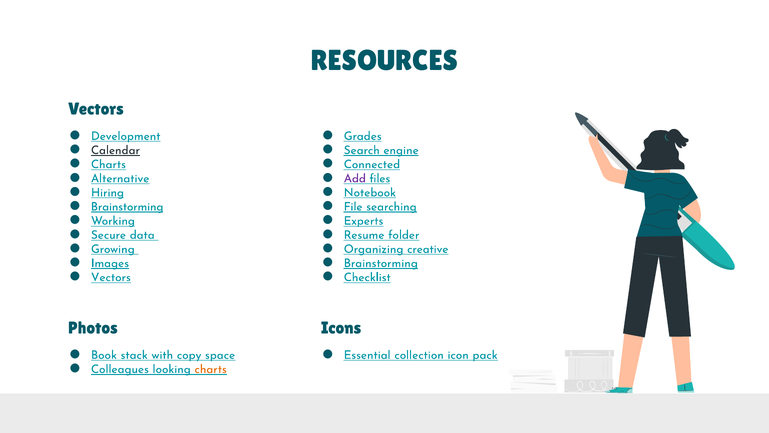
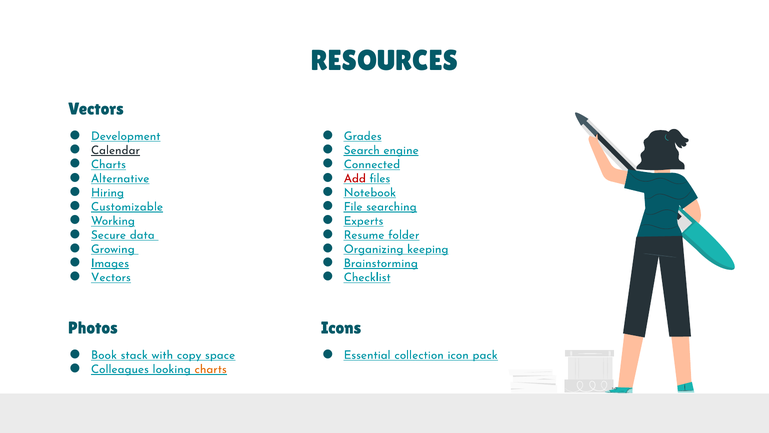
Add colour: purple -> red (355, 178)
Brainstorming: Brainstorming -> Customizable (127, 206)
creative: creative -> keeping (428, 249)
